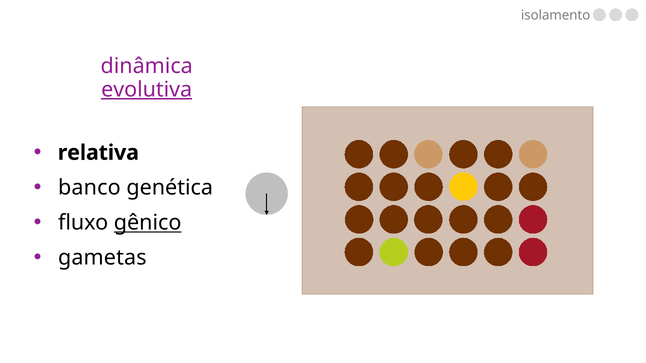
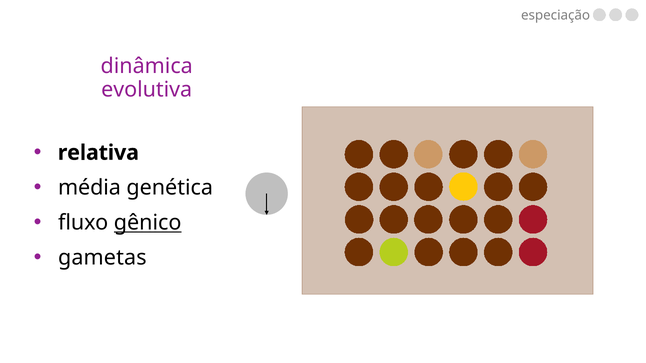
isolamento: isolamento -> especiação (556, 15)
evolutiva underline: present -> none (147, 90)
banco: banco -> média (89, 188)
